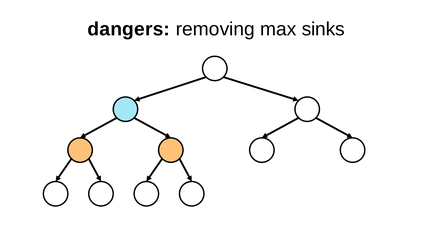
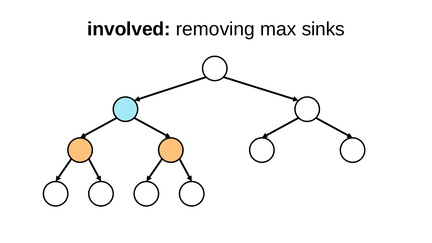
dangers: dangers -> involved (129, 29)
